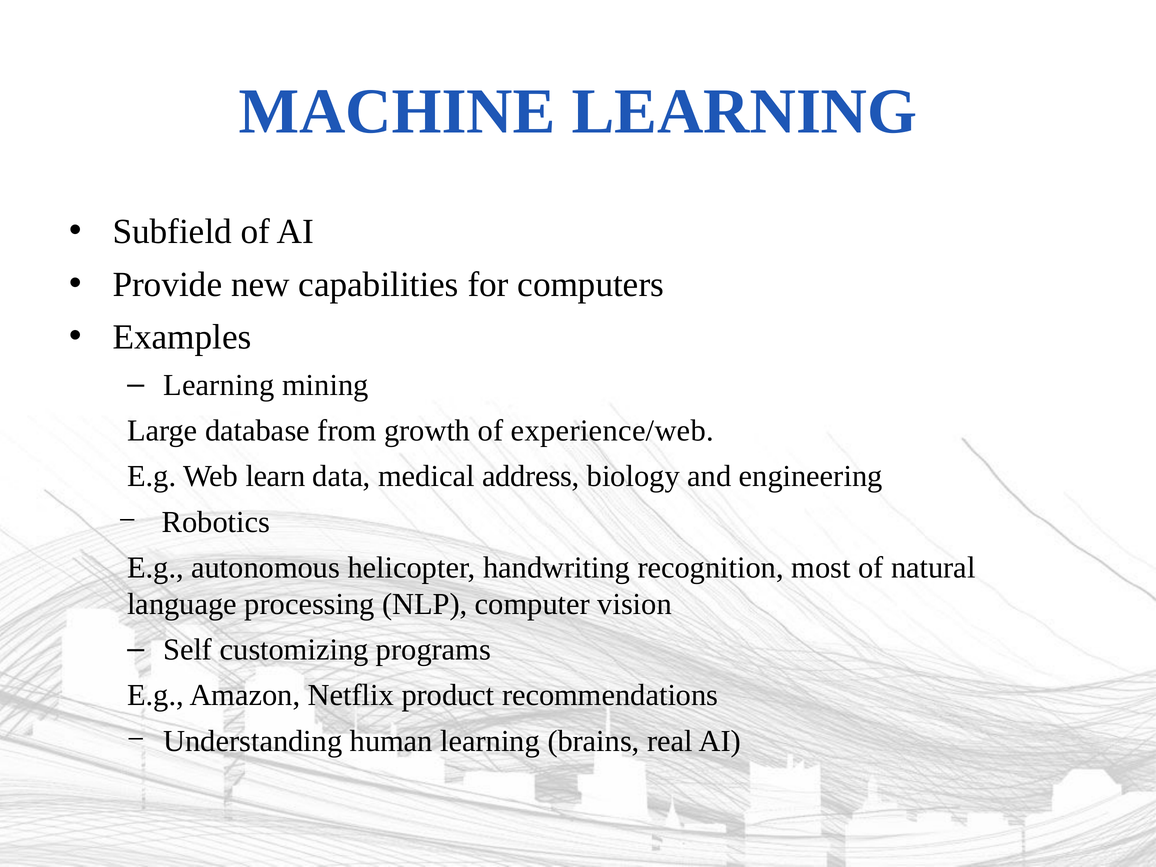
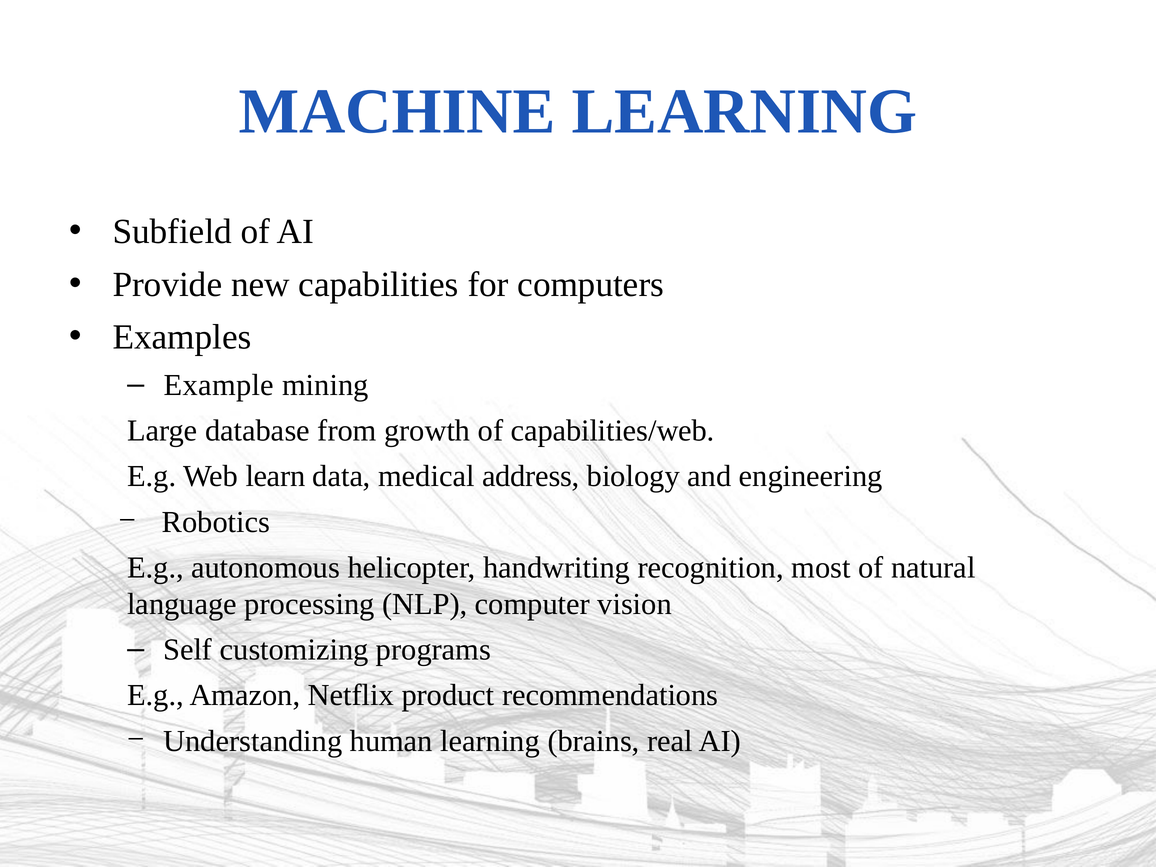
Learning: Learning -> Example (219, 385)
experience/web: experience/web -> capabilities/web (613, 431)
